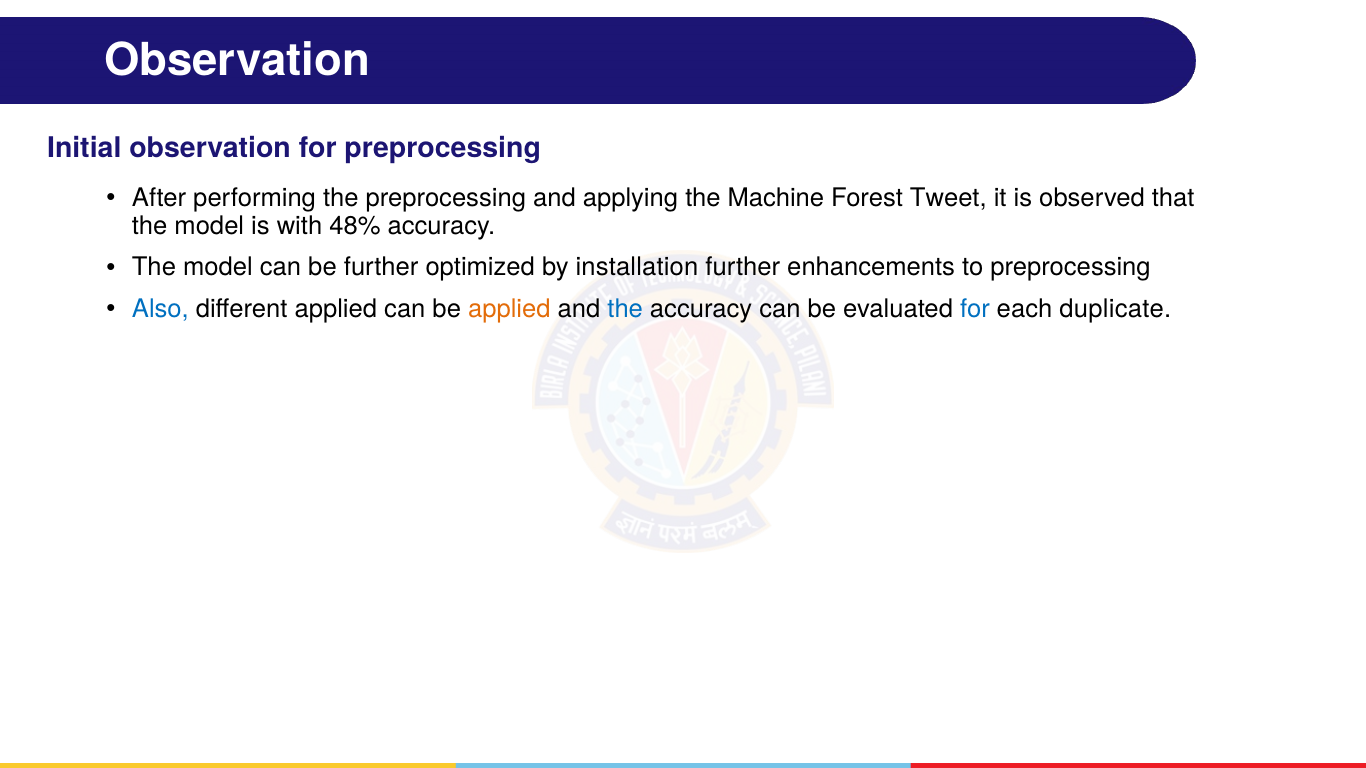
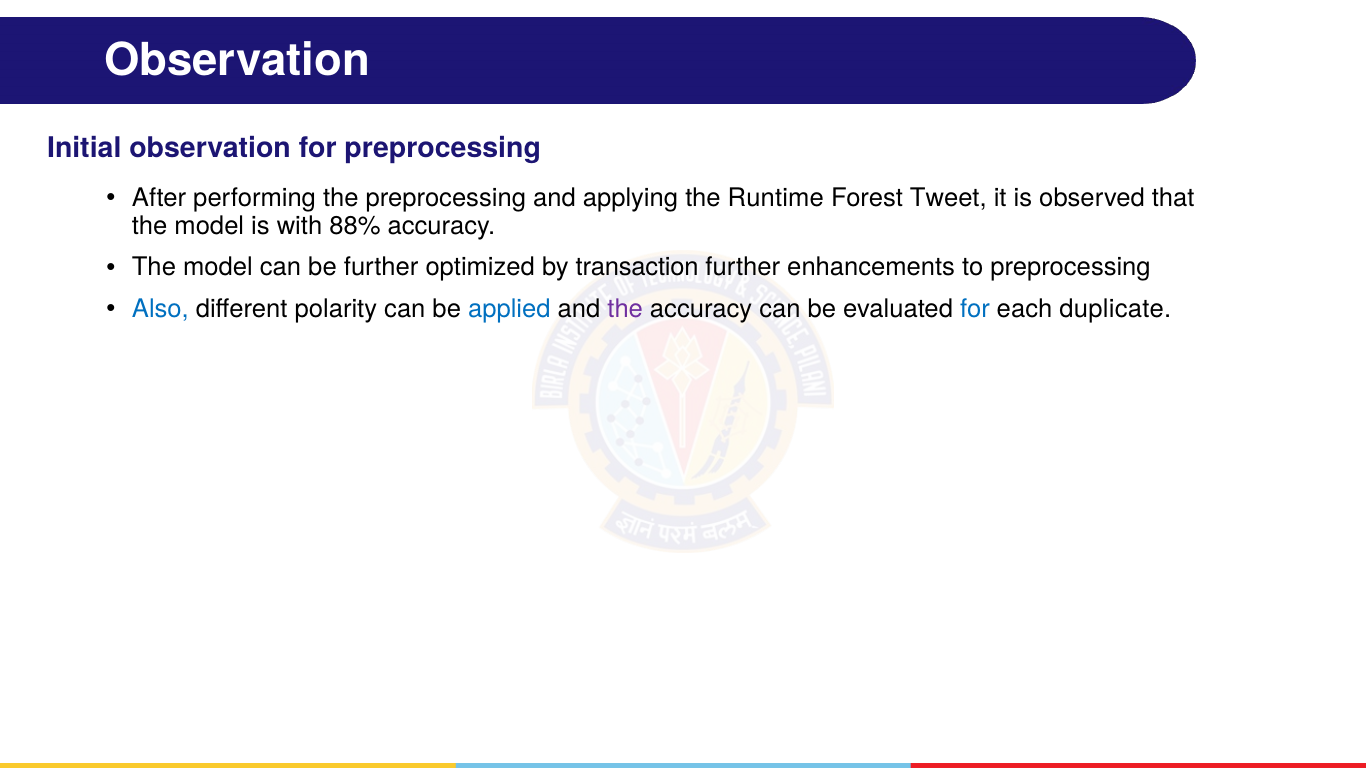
Machine: Machine -> Runtime (776, 198)
48%: 48% -> 88% (355, 226)
installation: installation -> transaction (637, 268)
different applied: applied -> polarity (336, 310)
applied colour: orange -> blue (509, 310)
the colour: blue -> purple (625, 310)
